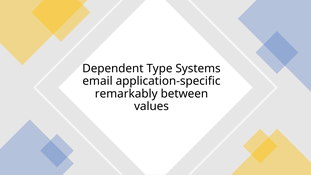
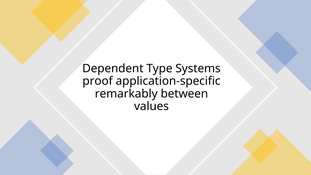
email: email -> proof (98, 81)
